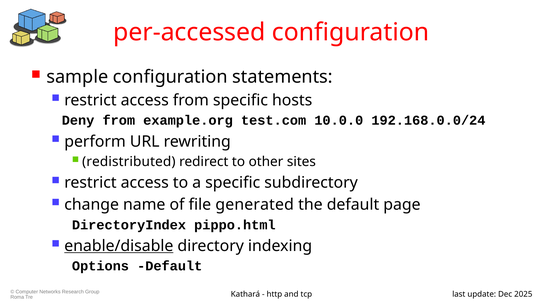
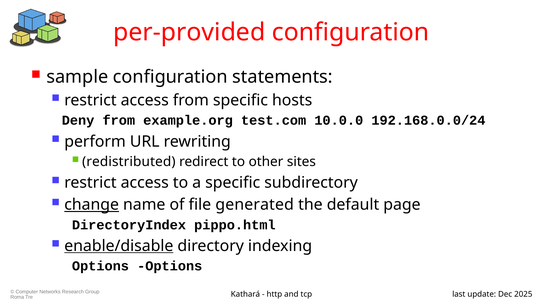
per-accessed: per-accessed -> per-provided (189, 32)
change underline: none -> present (92, 205)
Options Default: Default -> Options (170, 266)
